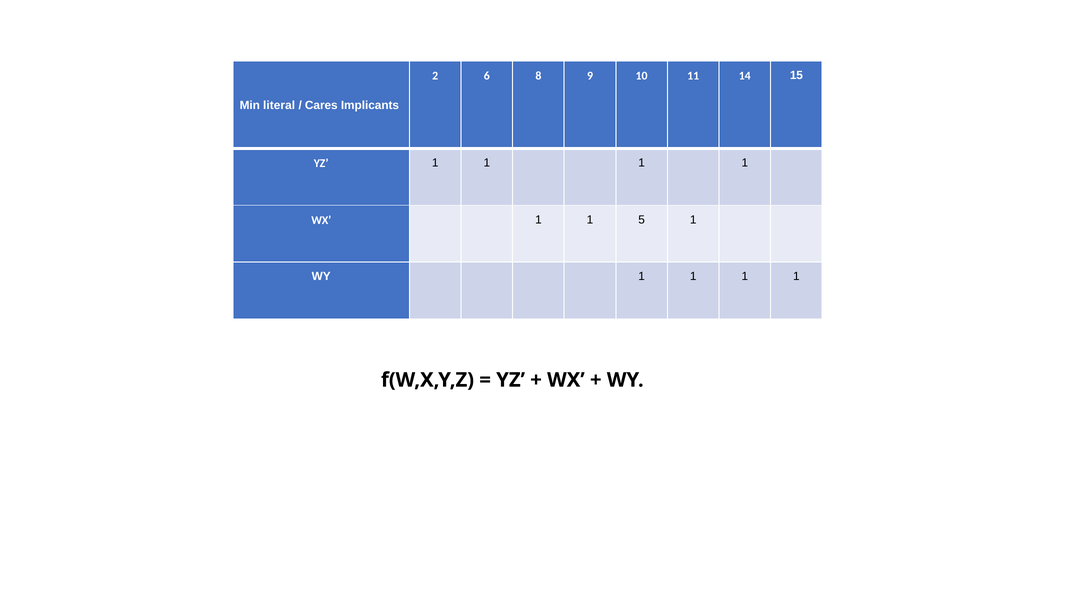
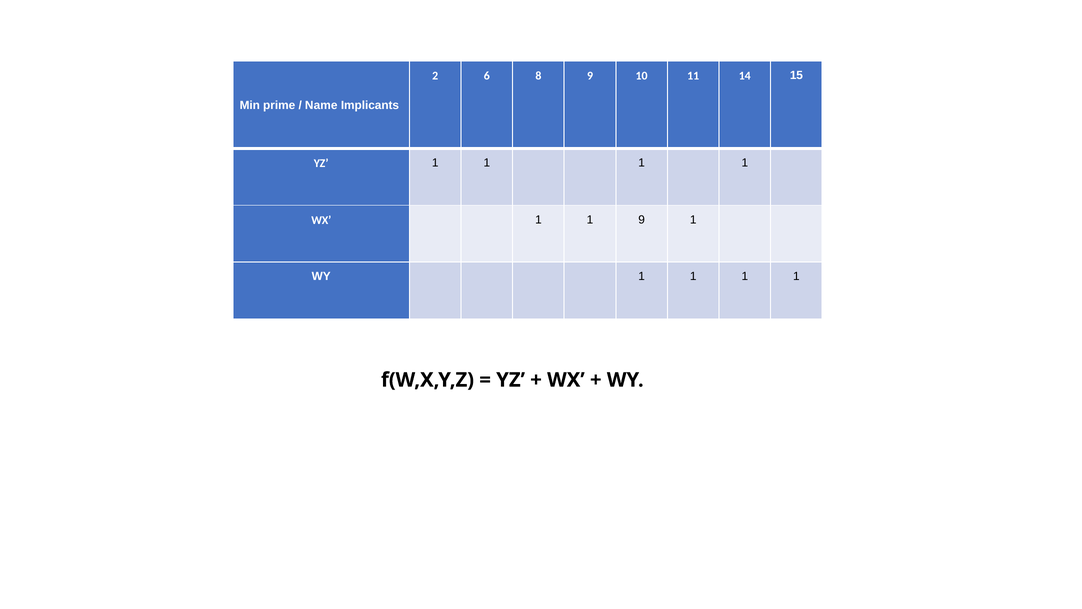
literal: literal -> prime (279, 105)
Cares: Cares -> Name (321, 105)
1 5: 5 -> 9 (642, 220)
